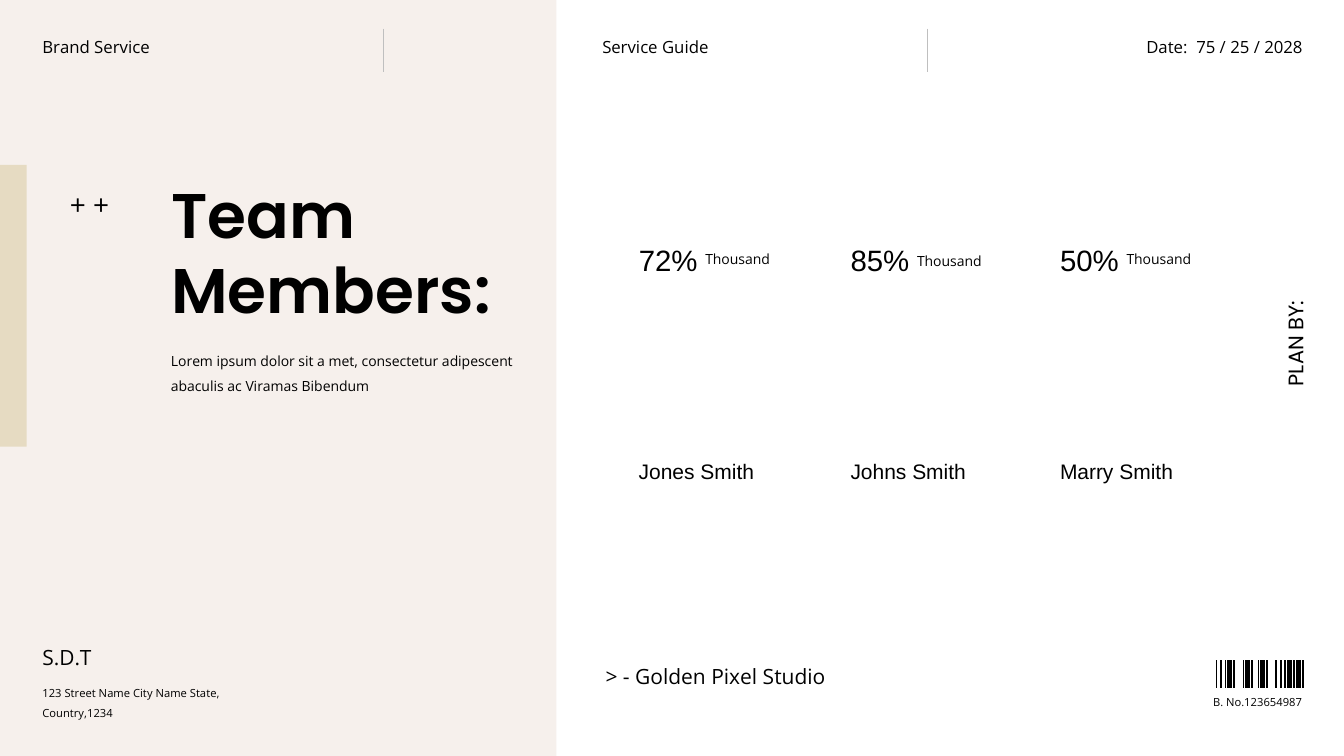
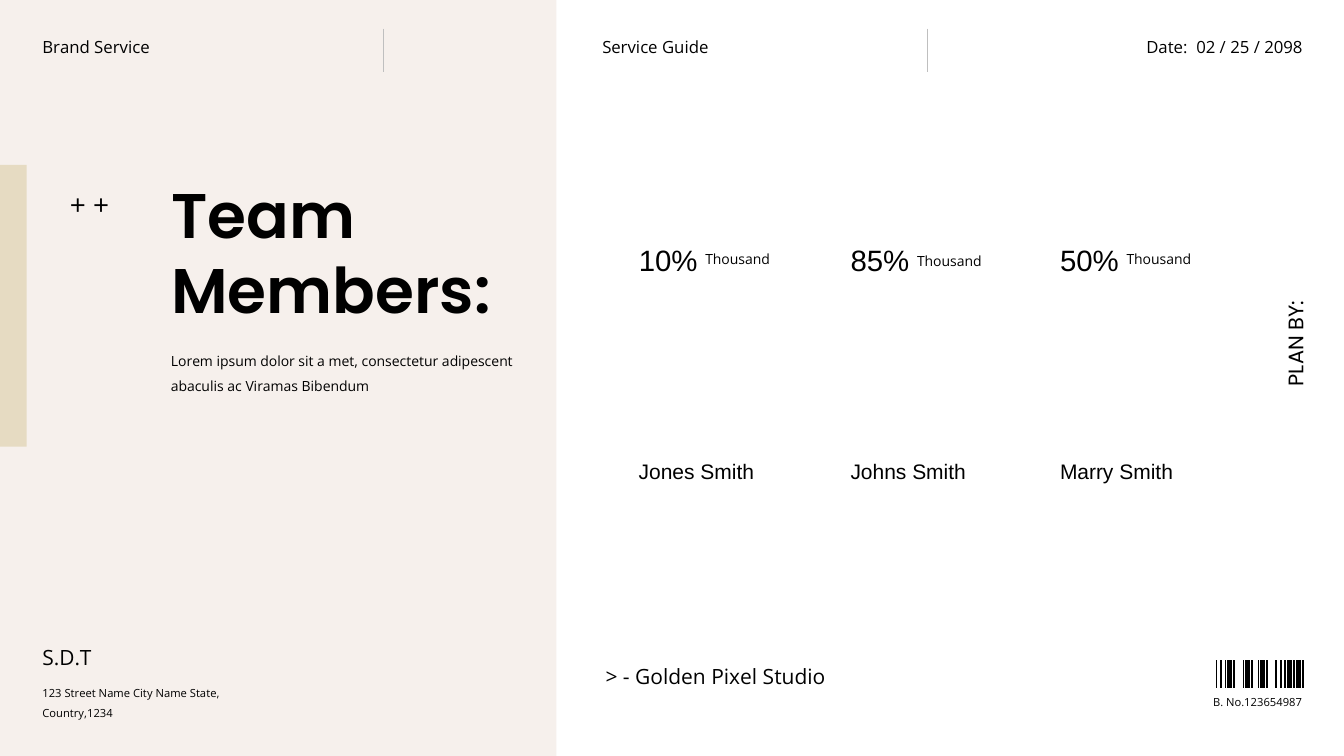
75: 75 -> 02 (1206, 48)
2028: 2028 -> 2098 (1283, 48)
72%: 72% -> 10% (668, 262)
